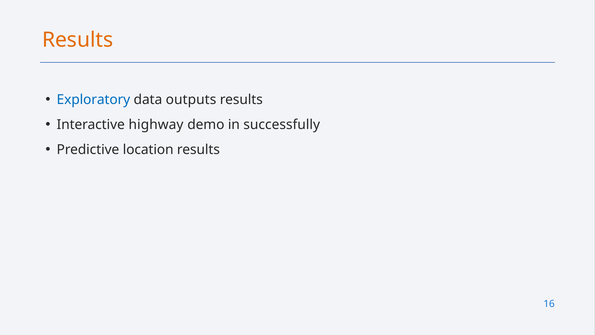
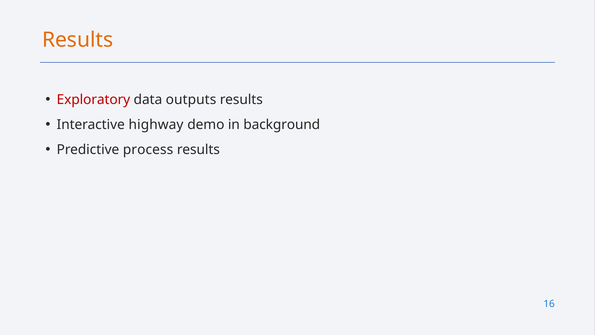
Exploratory colour: blue -> red (93, 100)
successfully: successfully -> background (282, 125)
location: location -> process (148, 150)
